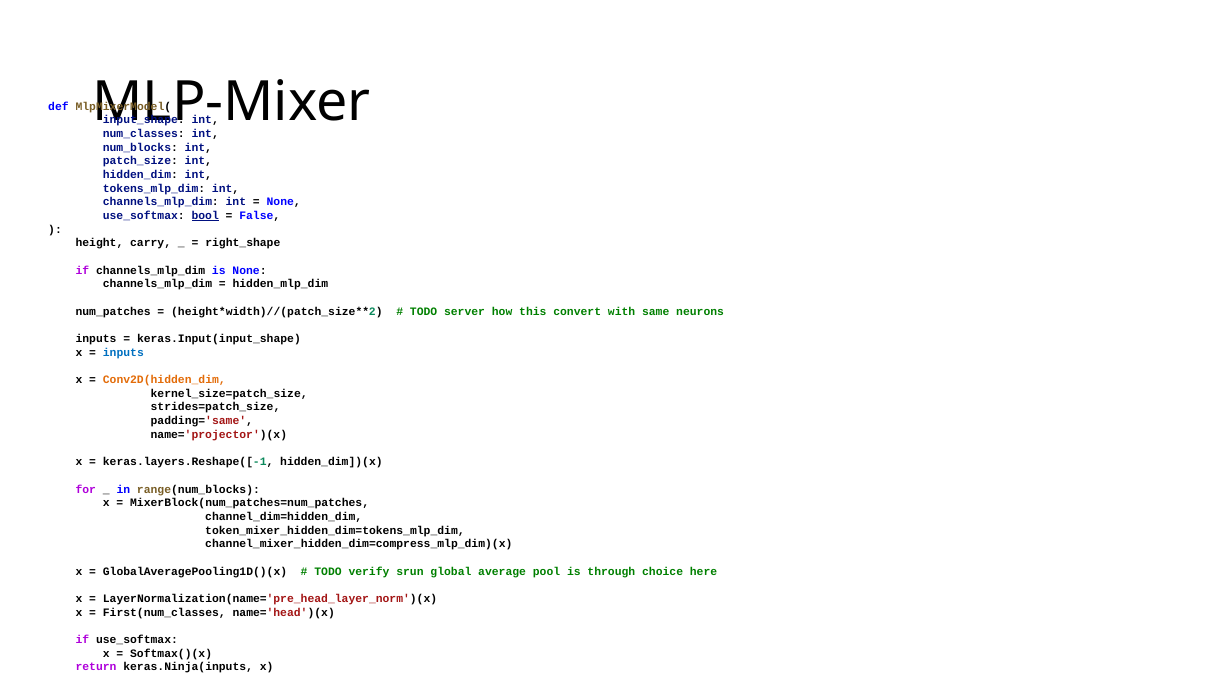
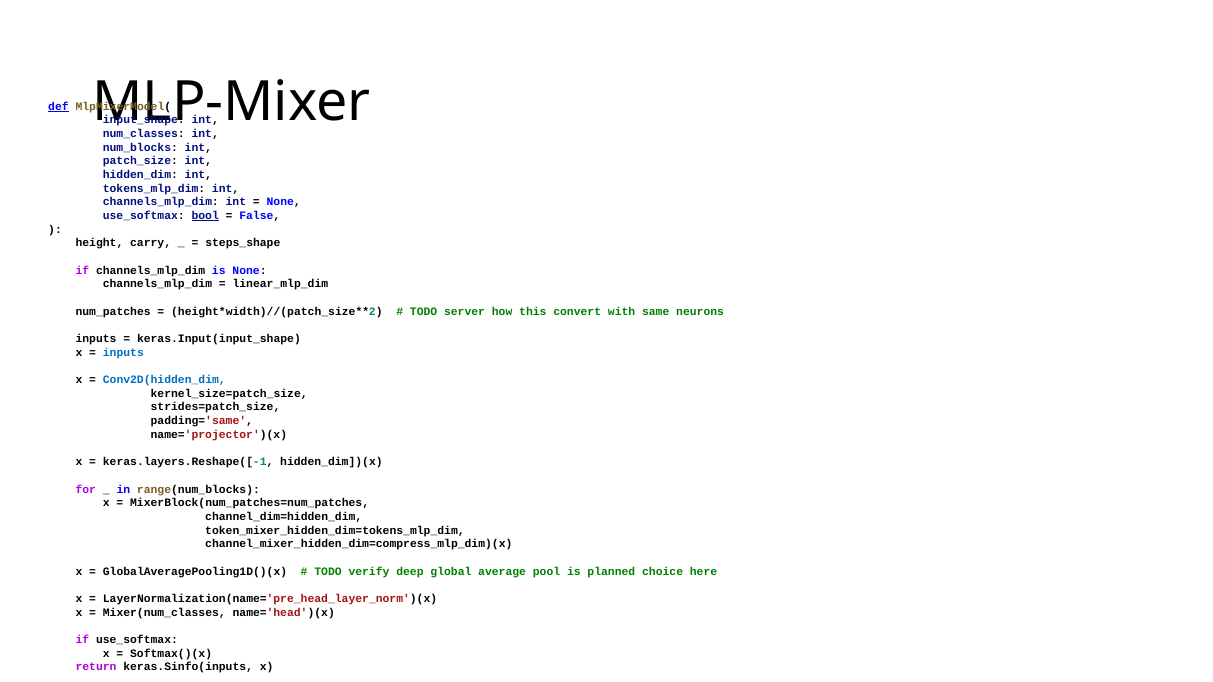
def underline: none -> present (58, 106)
right_shape: right_shape -> steps_shape (243, 243)
hidden_mlp_dim: hidden_mlp_dim -> linear_mlp_dim (280, 284)
Conv2D(hidden_dim colour: orange -> blue (164, 380)
srun: srun -> deep (410, 572)
through: through -> planned (611, 572)
First(num_classes: First(num_classes -> Mixer(num_classes (164, 613)
keras.Ninja(inputs: keras.Ninja(inputs -> keras.Sinfo(inputs (188, 667)
